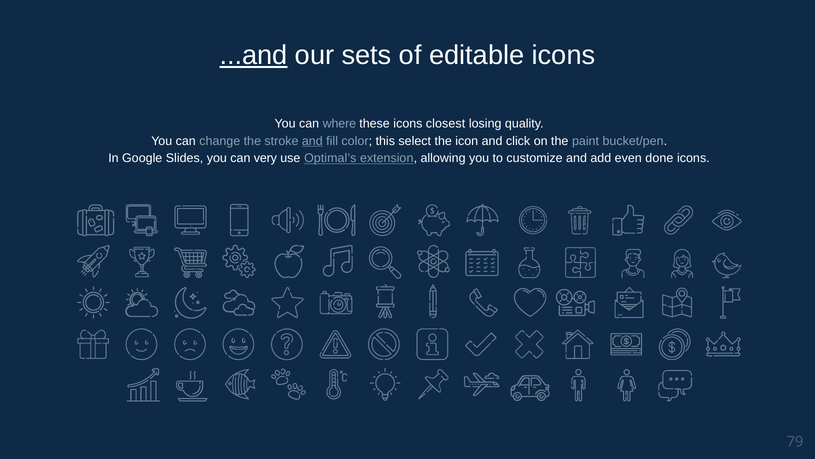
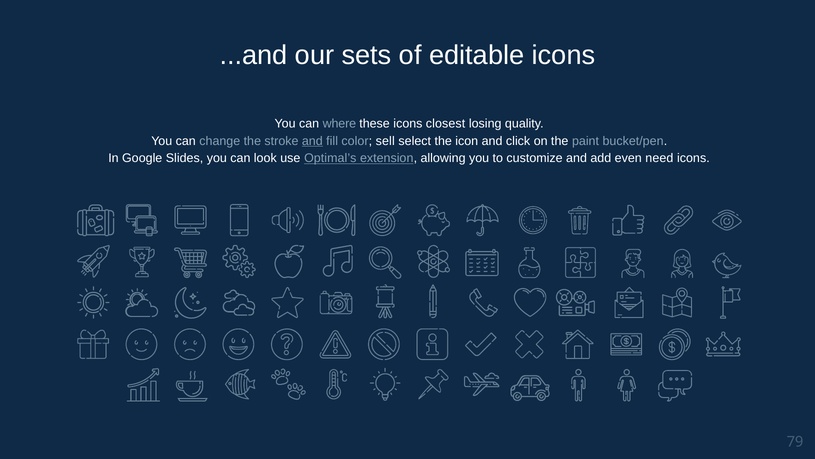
...and underline: present -> none (253, 55)
this: this -> sell (385, 141)
very: very -> look (265, 158)
done: done -> need (659, 158)
